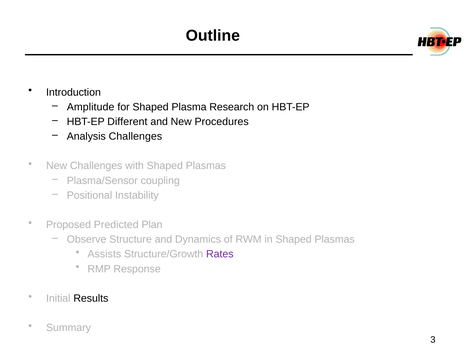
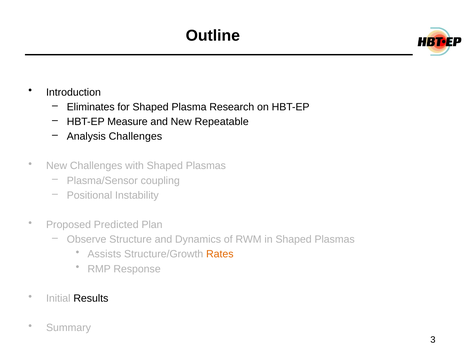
Amplitude: Amplitude -> Eliminates (91, 107)
Different: Different -> Measure (127, 122)
Procedures: Procedures -> Repeatable (222, 122)
Rates colour: purple -> orange (220, 254)
